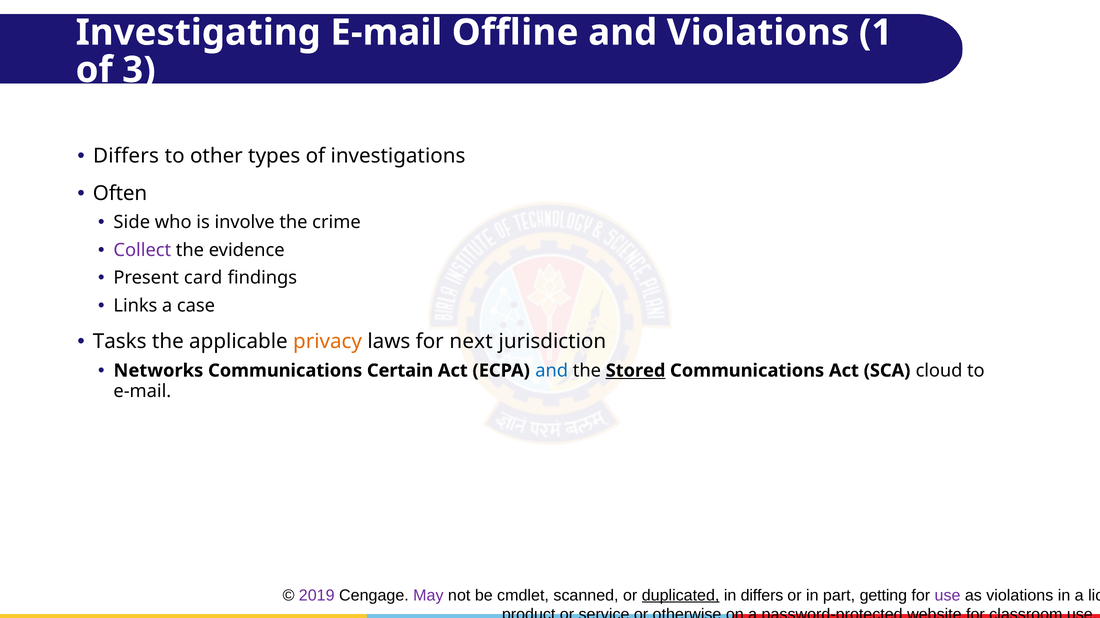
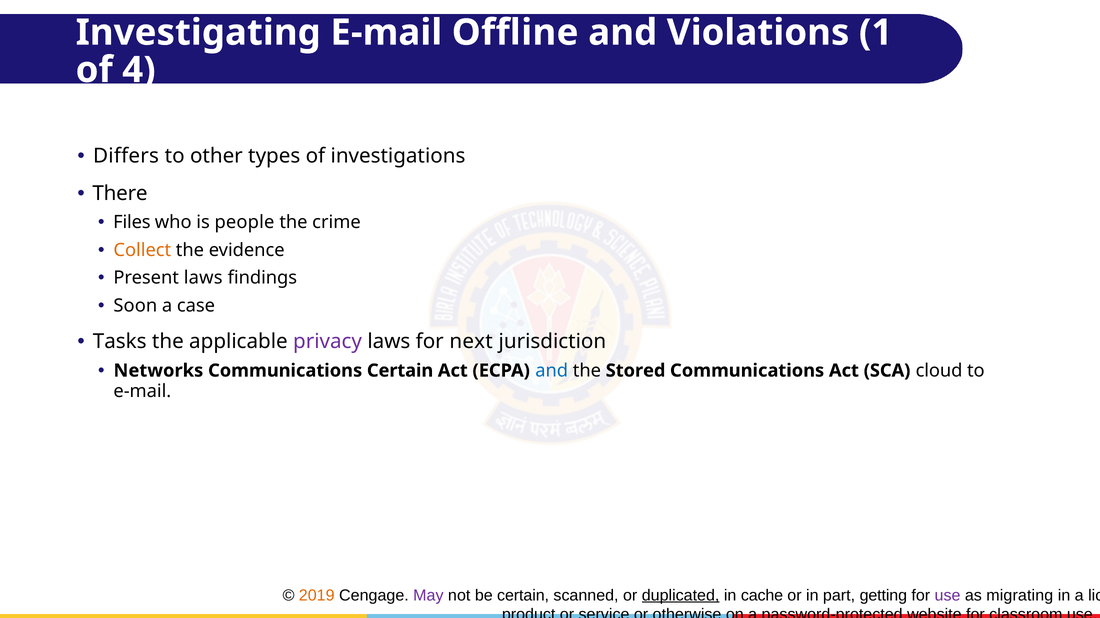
3: 3 -> 4 (139, 70)
Often: Often -> There (120, 194)
Side: Side -> Files (132, 223)
involve: involve -> people (244, 223)
Collect colour: purple -> orange (142, 250)
Present card: card -> laws (203, 278)
Links: Links -> Soon (135, 306)
privacy colour: orange -> purple (328, 342)
Stored underline: present -> none (636, 371)
2019 colour: purple -> orange (317, 596)
be cmdlet: cmdlet -> certain (523, 596)
in differs: differs -> cache (762, 596)
as violations: violations -> migrating (1020, 596)
